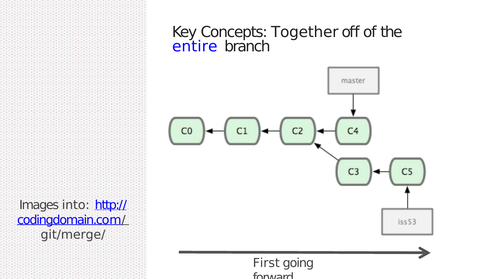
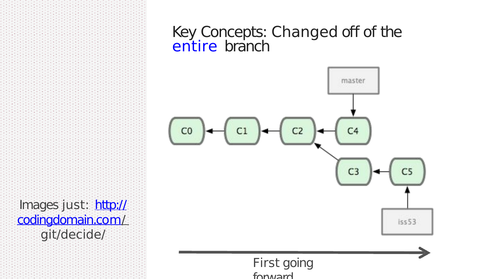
Together: Together -> Changed (305, 32)
into: into -> just (76, 205)
git/merge/: git/merge/ -> git/decide/ (73, 235)
